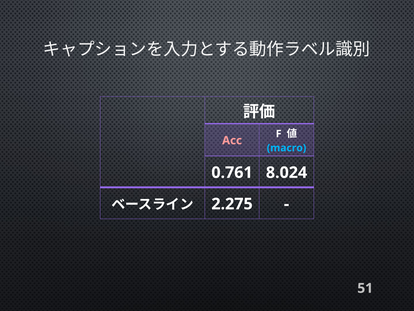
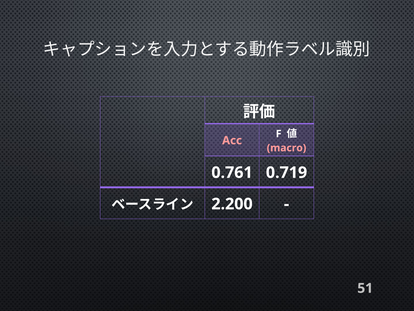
macro colour: light blue -> pink (287, 148)
8.024: 8.024 -> 0.719 (287, 172)
2.275: 2.275 -> 2.200 (232, 204)
